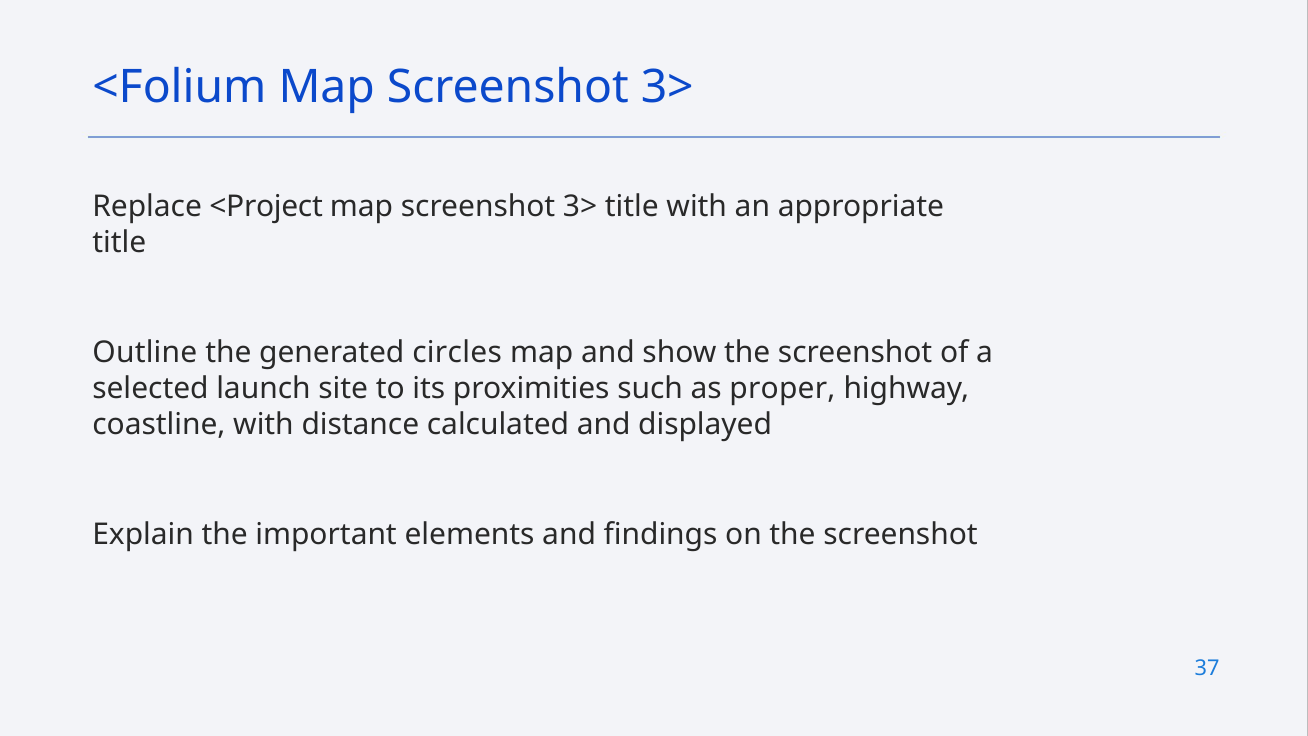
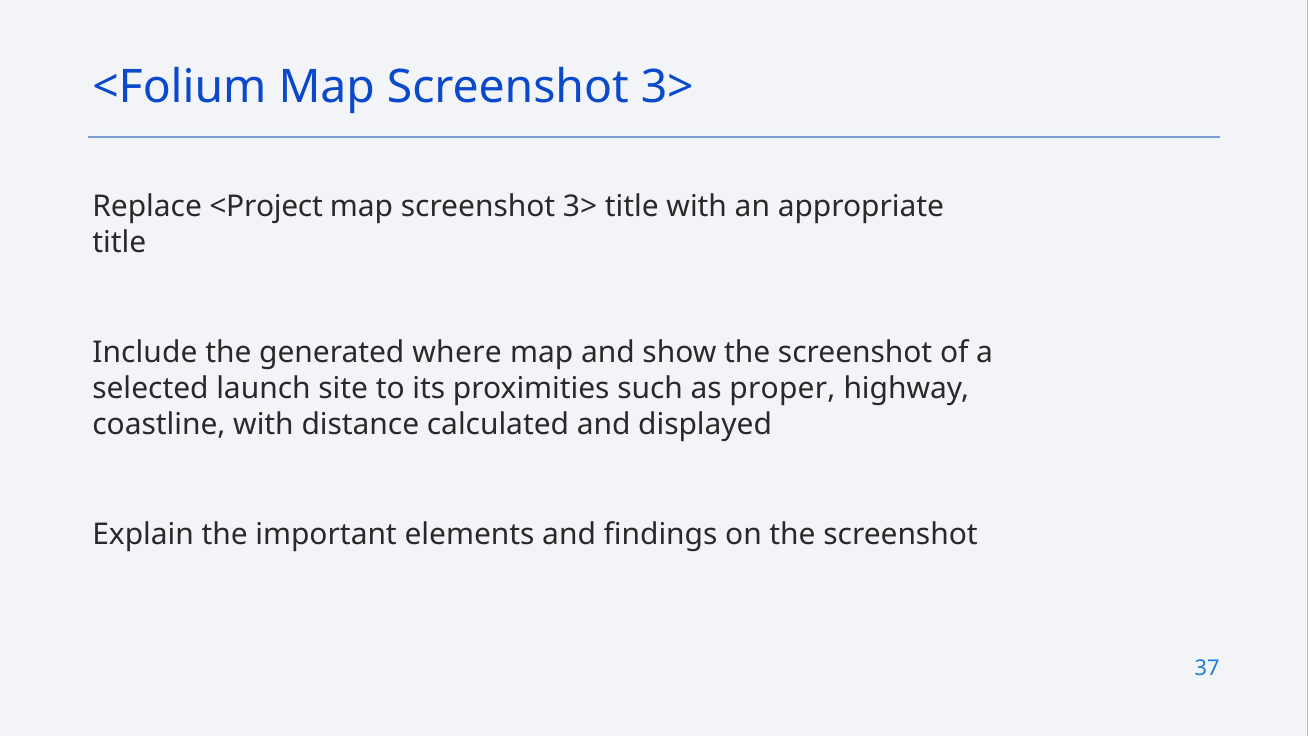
Outline: Outline -> Include (145, 352)
circles: circles -> where (457, 352)
